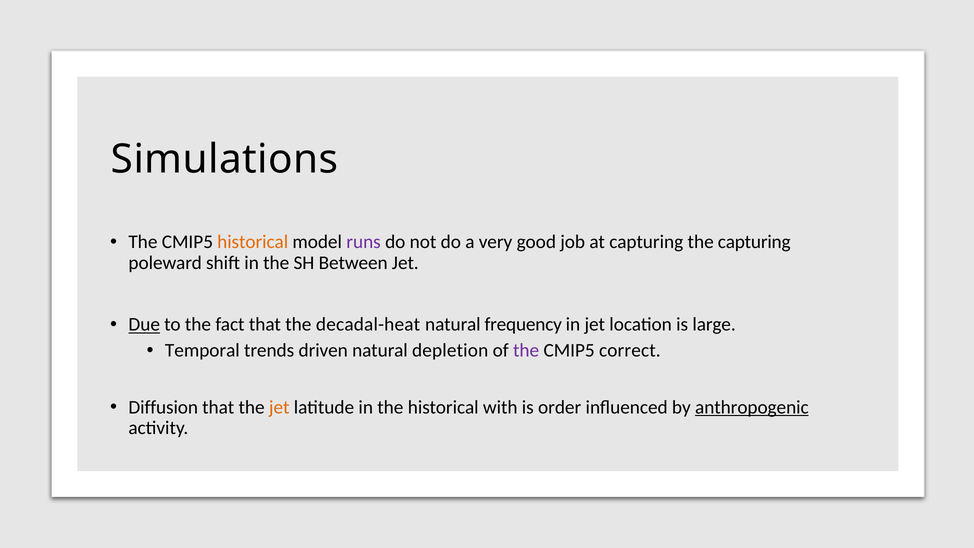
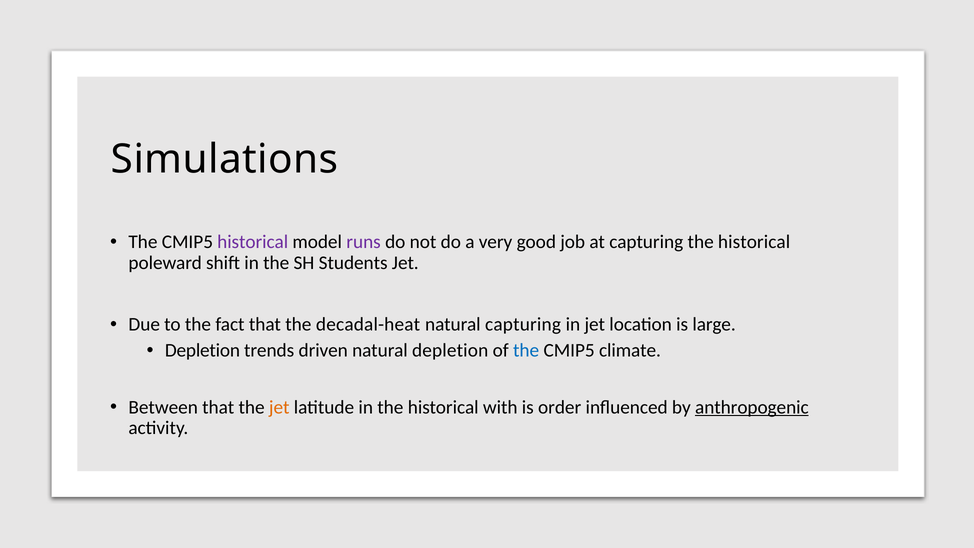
historical colour: orange -> purple (253, 242)
capturing the capturing: capturing -> historical (754, 242)
Between: Between -> Students (353, 263)
Due underline: present -> none (144, 325)
natural frequency: frequency -> capturing (523, 325)
Temporal: Temporal -> Depletion (202, 350)
the colour: purple -> blue (526, 350)
correct: correct -> climate (630, 350)
Diffusion: Diffusion -> Between (163, 407)
